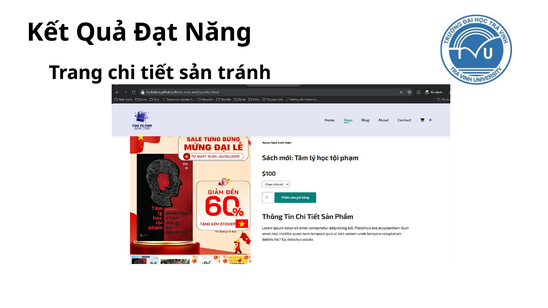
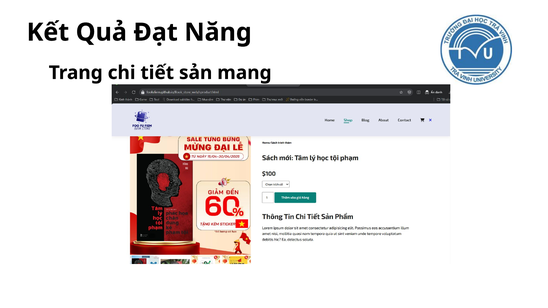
tránh: tránh -> mang (244, 73)
